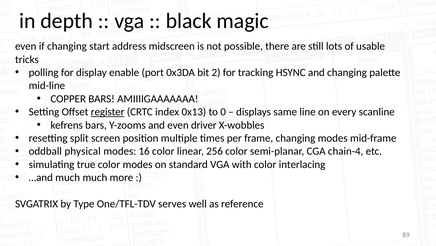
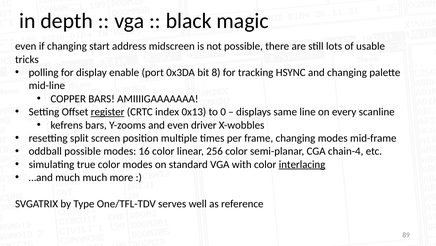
2: 2 -> 8 (216, 72)
oddball physical: physical -> possible (83, 151)
interlacing underline: none -> present (302, 164)
